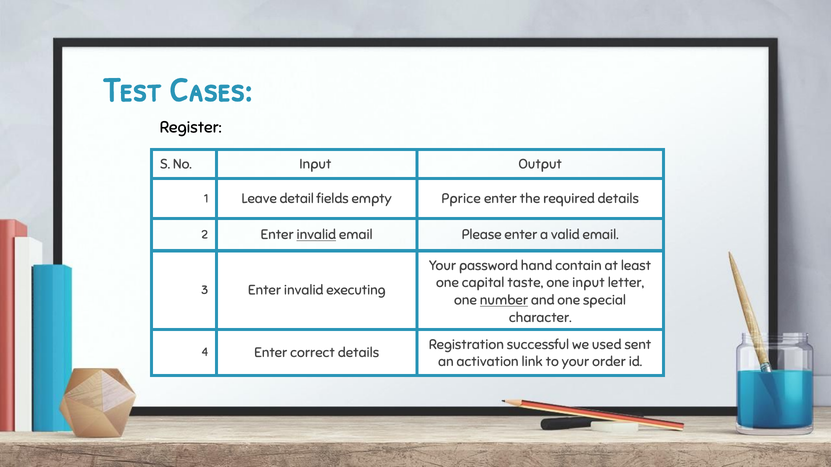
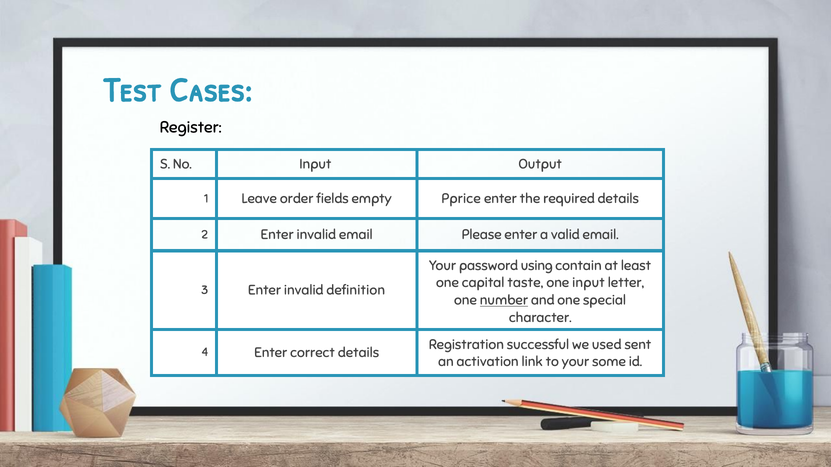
detail: detail -> order (297, 199)
invalid underline: present -> none (316, 235)
hand: hand -> using (537, 266)
executing: executing -> definition (356, 291)
order: order -> some (609, 362)
